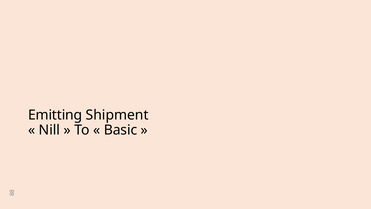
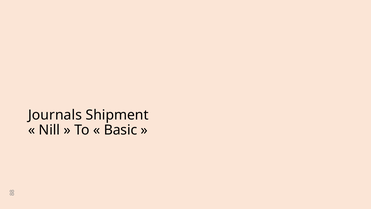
Emitting: Emitting -> Journals (55, 115)
